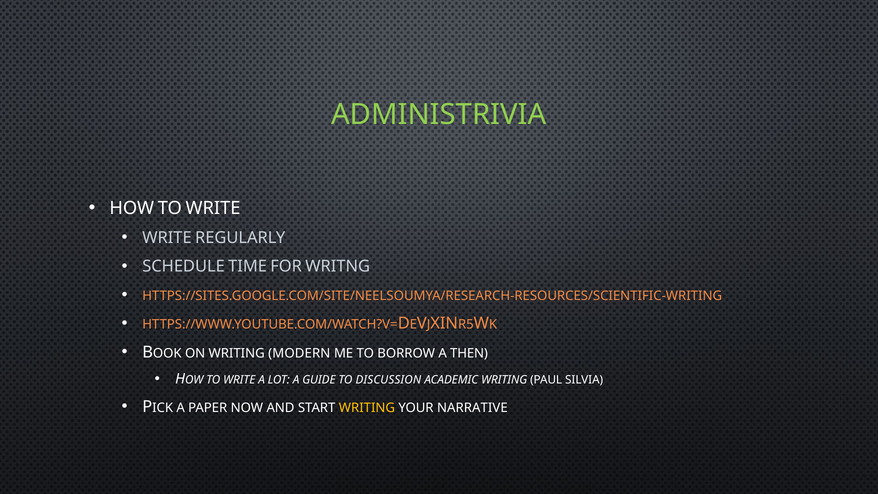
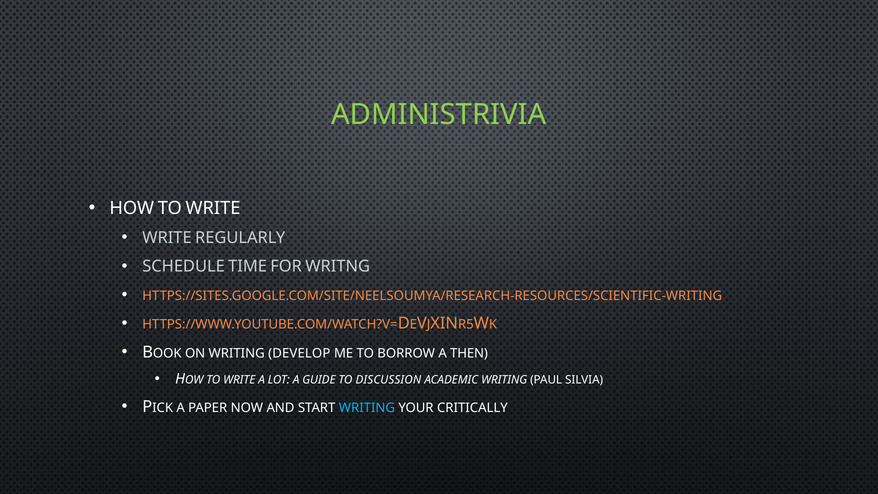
MODERN: MODERN -> DEVELOP (299, 353)
WRITING colour: yellow -> light blue (367, 408)
NARRATIVE: NARRATIVE -> CRITICALLY (472, 408)
